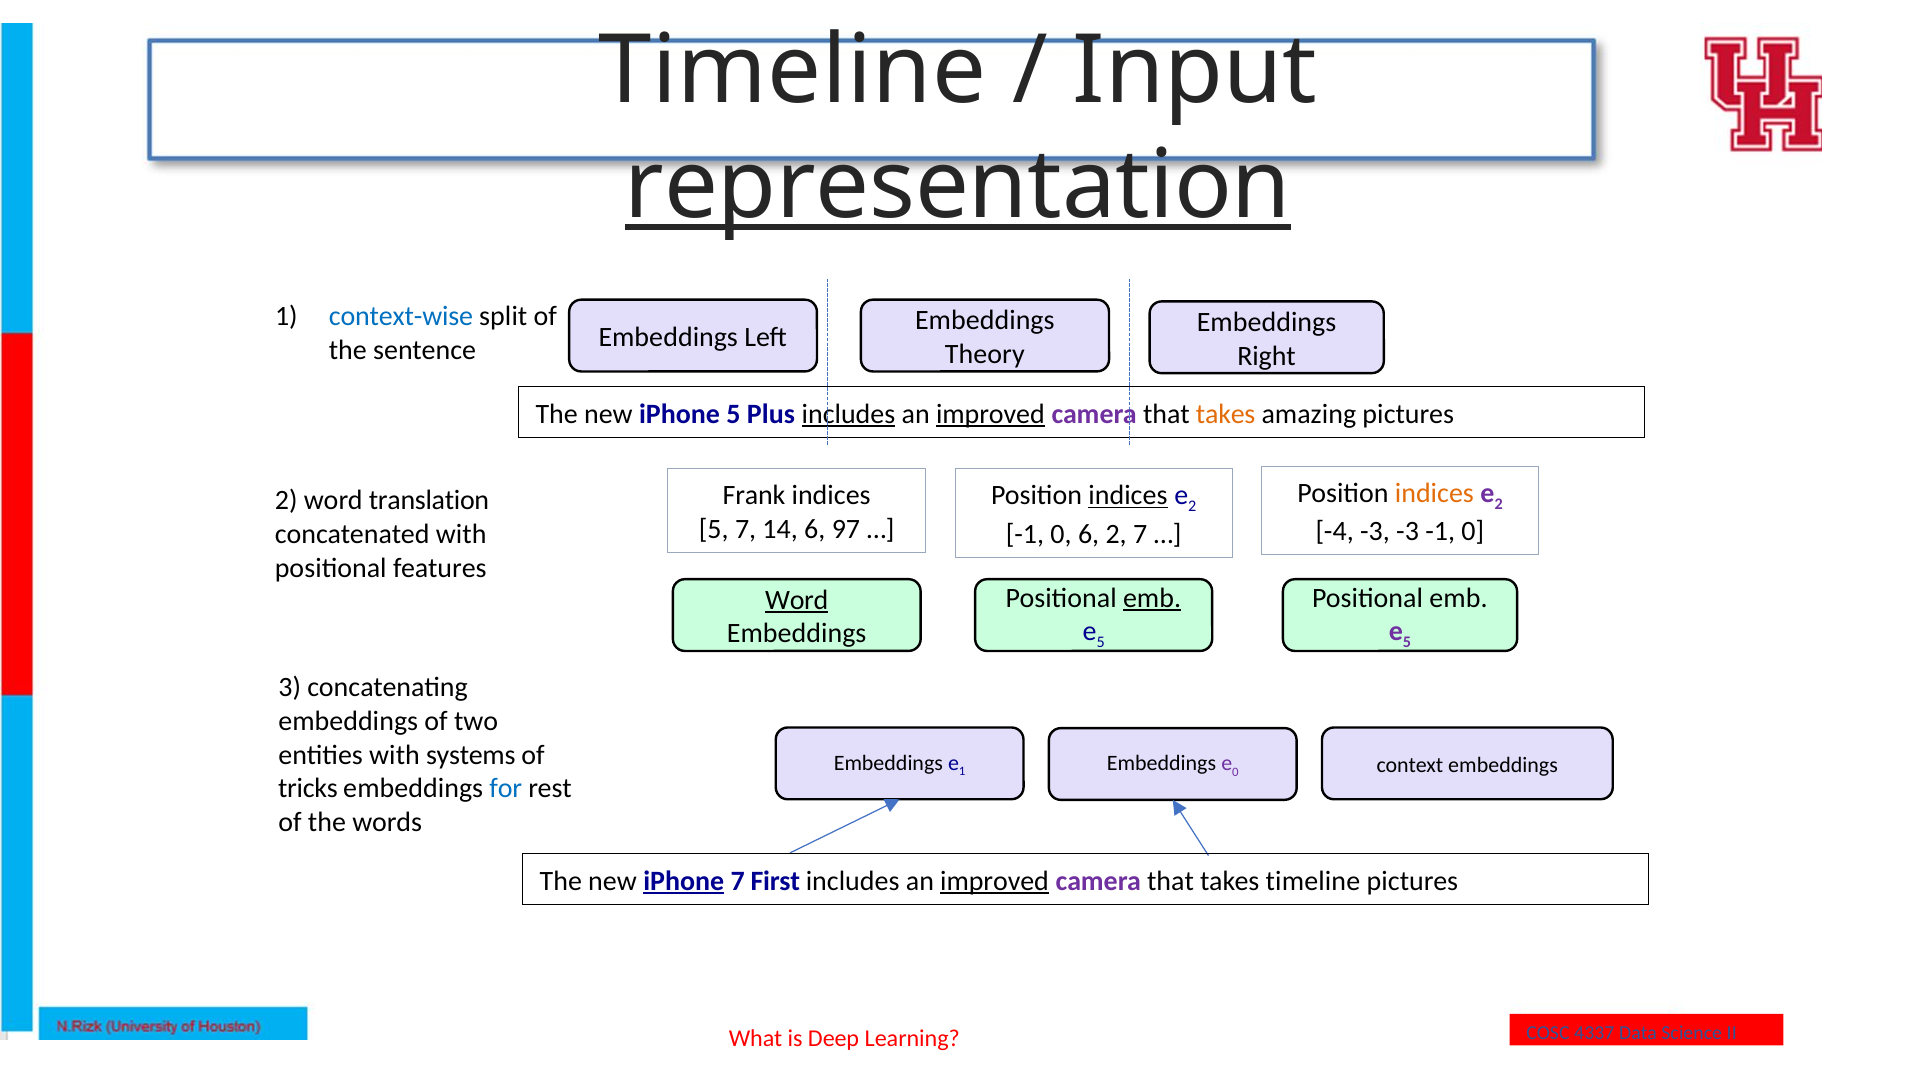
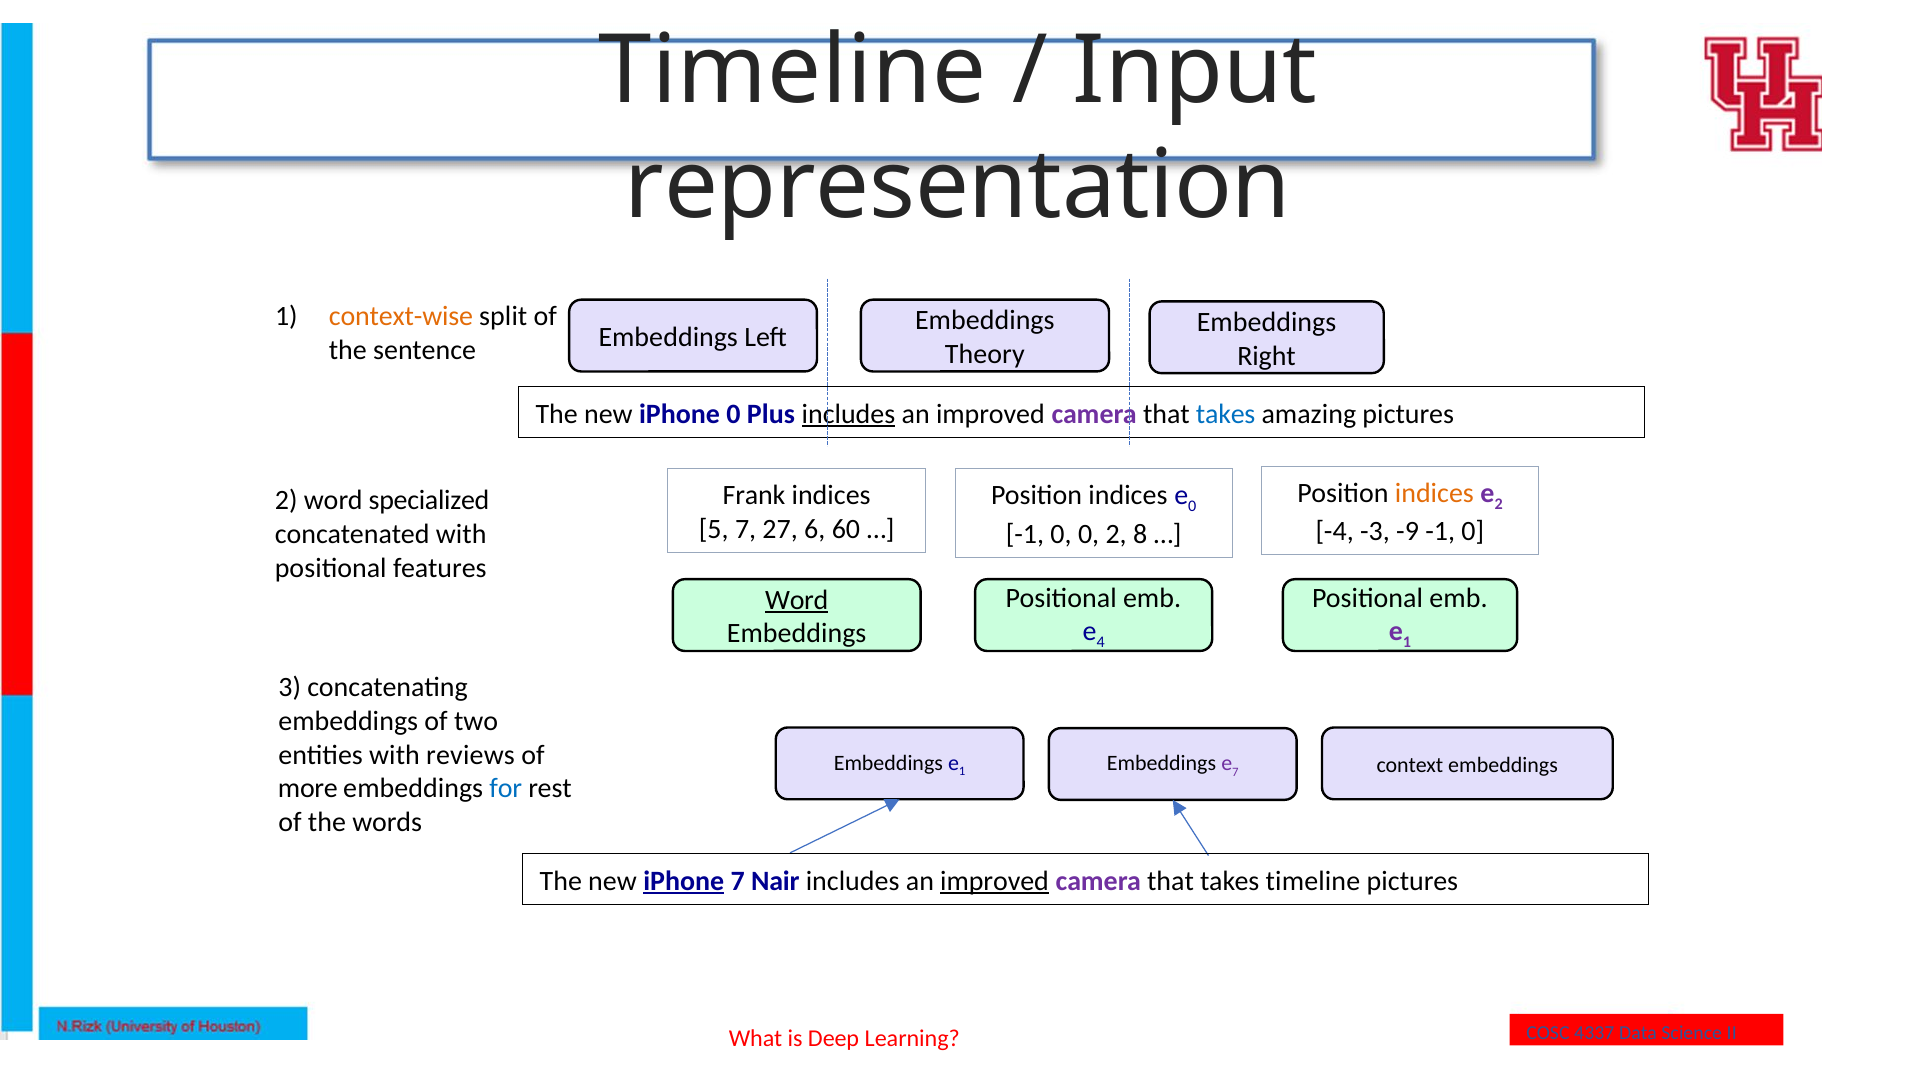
representation underline: present -> none (958, 186)
context-wise colour: blue -> orange (401, 316)
iPhone 5: 5 -> 0 (734, 414)
improved underline: present -> none (990, 414)
takes colour: orange -> blue (1226, 414)
indices underline: present -> none (1128, 496)
2: 2 -> 0 (1192, 507)
translation: translation -> specialized (429, 501)
14: 14 -> 27 (780, 529)
97: 97 -> 60 (846, 529)
-3 -3: -3 -> -9 (1408, 532)
0 6: 6 -> 0 (1089, 534)
2 7: 7 -> 8 (1140, 534)
emb underline: present -> none (1152, 598)
5: 5 -> 4 (1101, 643)
5: 5 -> 1 (1407, 643)
systems: systems -> reviews (471, 755)
0: 0 -> 7 (1235, 773)
tricks: tricks -> more (308, 789)
First: First -> Nair (775, 881)
